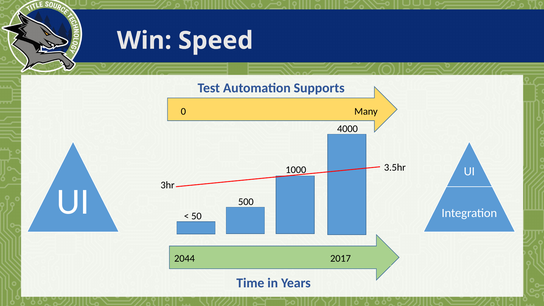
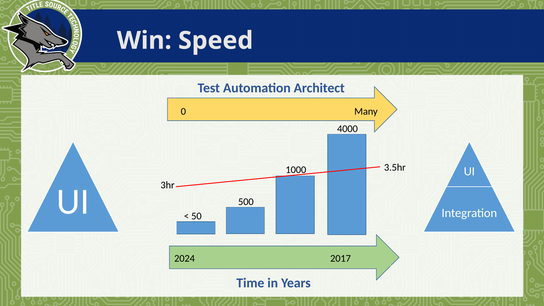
Supports: Supports -> Architect (319, 88)
2044: 2044 -> 2024 (185, 259)
